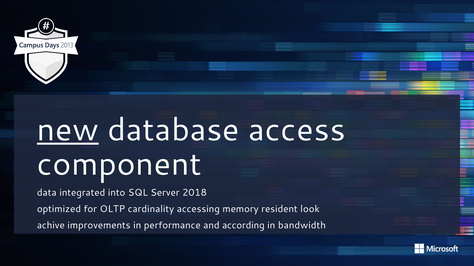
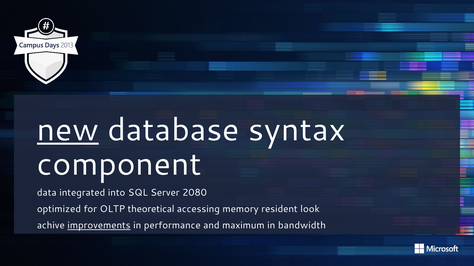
access: access -> syntax (297, 130)
2018: 2018 -> 2080 (195, 193)
cardinality: cardinality -> theoretical (151, 210)
improvements underline: none -> present (99, 226)
according: according -> maximum (243, 226)
